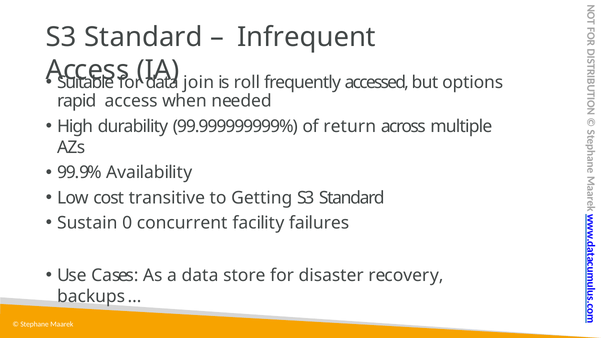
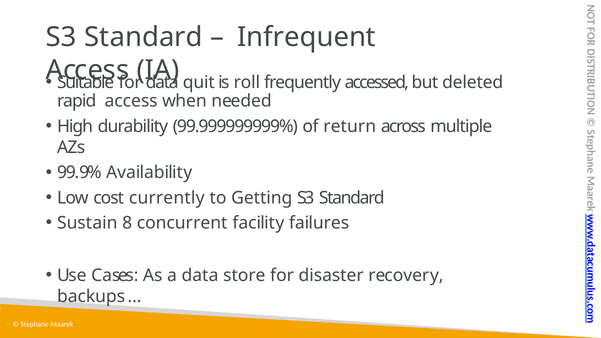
join: join -> quit (199, 82)
options: options -> deleted (473, 82)
transitive: transitive -> currently (167, 198)
0: 0 -> 8 (127, 223)
